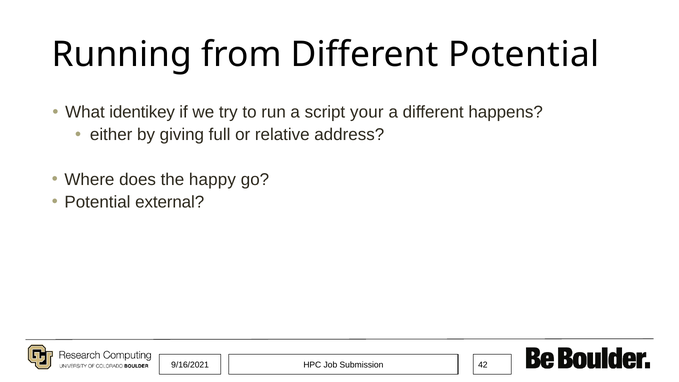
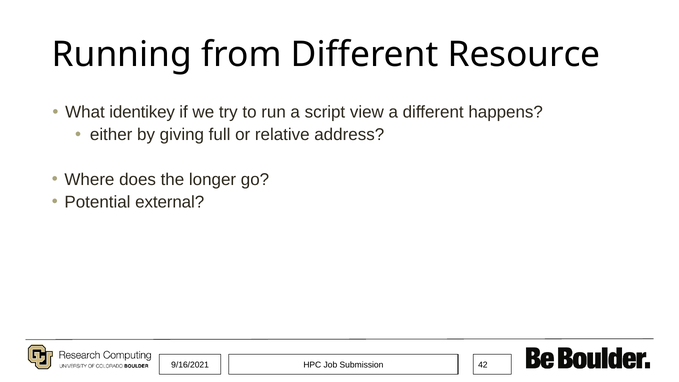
Different Potential: Potential -> Resource (524, 55)
your: your -> view (367, 112)
happy: happy -> longer (213, 179)
